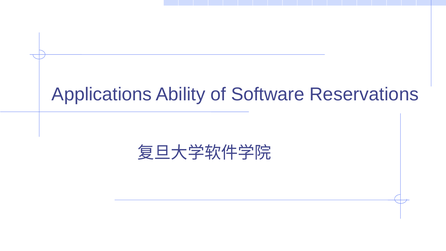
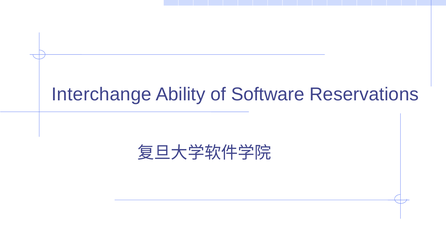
Applications: Applications -> Interchange (102, 94)
